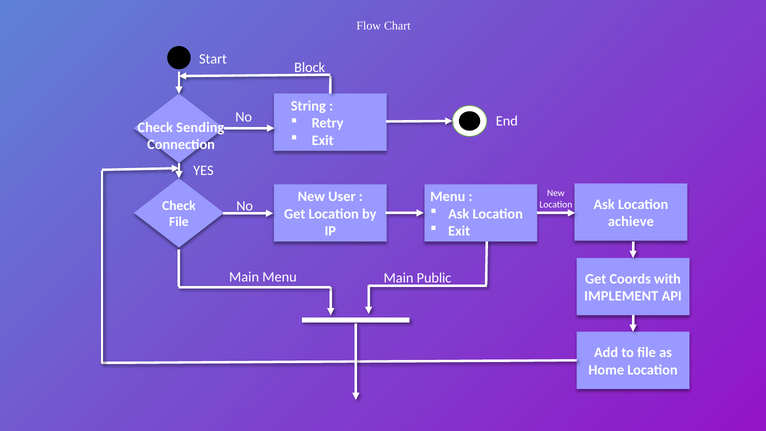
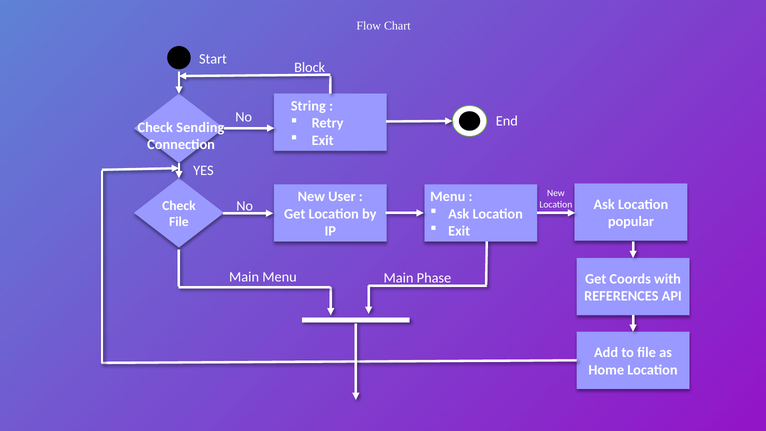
achieve: achieve -> popular (631, 222)
Public: Public -> Phase (434, 278)
IMPLEMENT: IMPLEMENT -> REFERENCES (621, 296)
